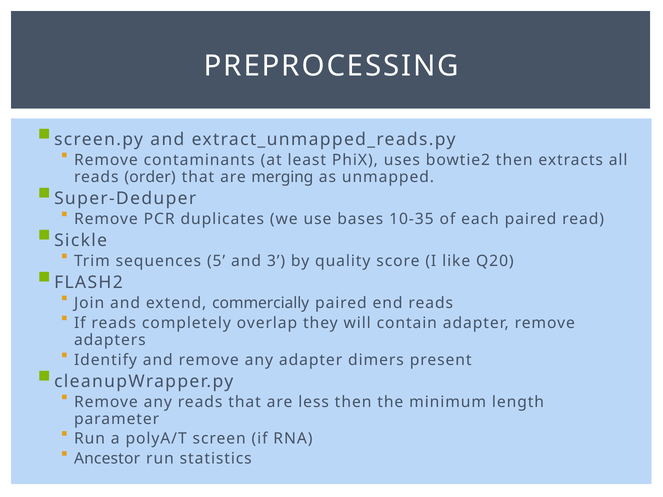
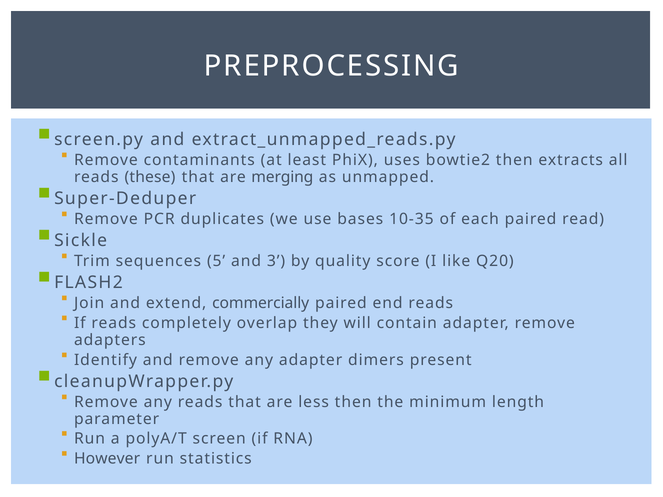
order: order -> these (150, 177)
Ancestor: Ancestor -> However (107, 459)
